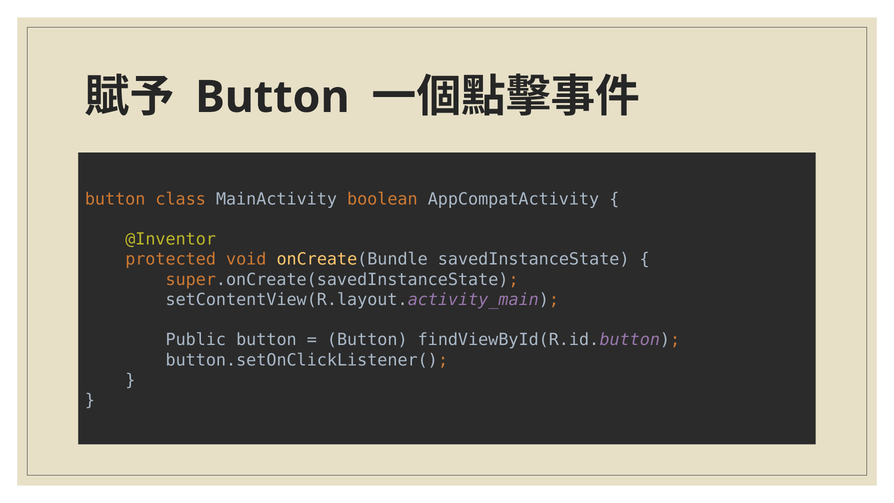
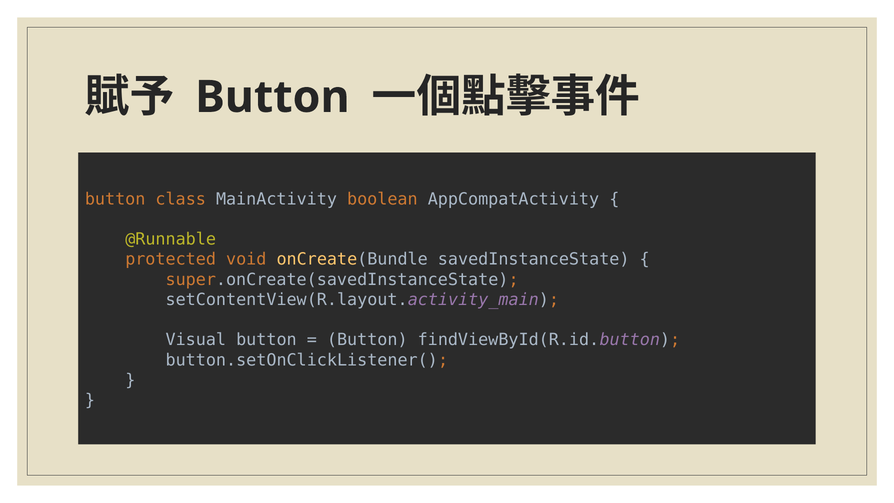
@Inventor: @Inventor -> @Runnable (171, 239)
Public: Public -> Visual (196, 340)
